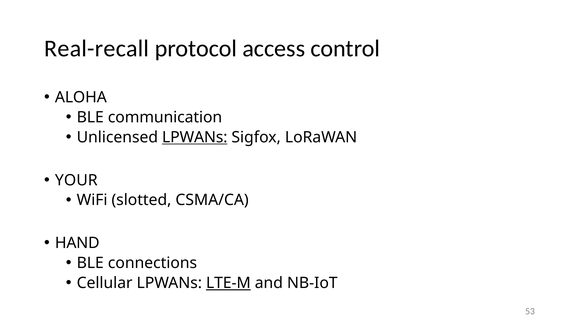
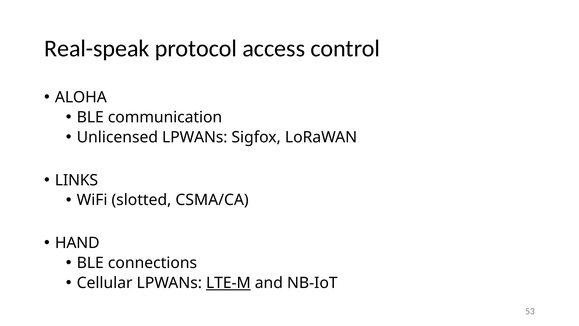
Real-recall: Real-recall -> Real-speak (97, 49)
LPWANs underline: present -> none (195, 137)
YOUR: YOUR -> LINKS (76, 180)
